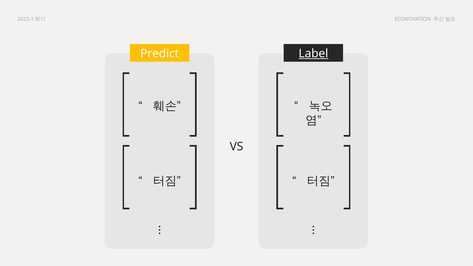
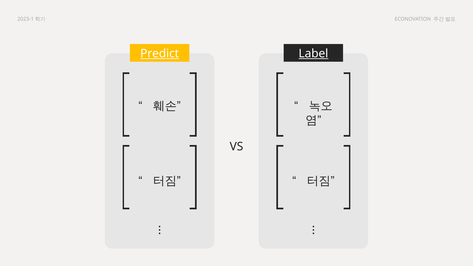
Predict underline: none -> present (160, 54)
